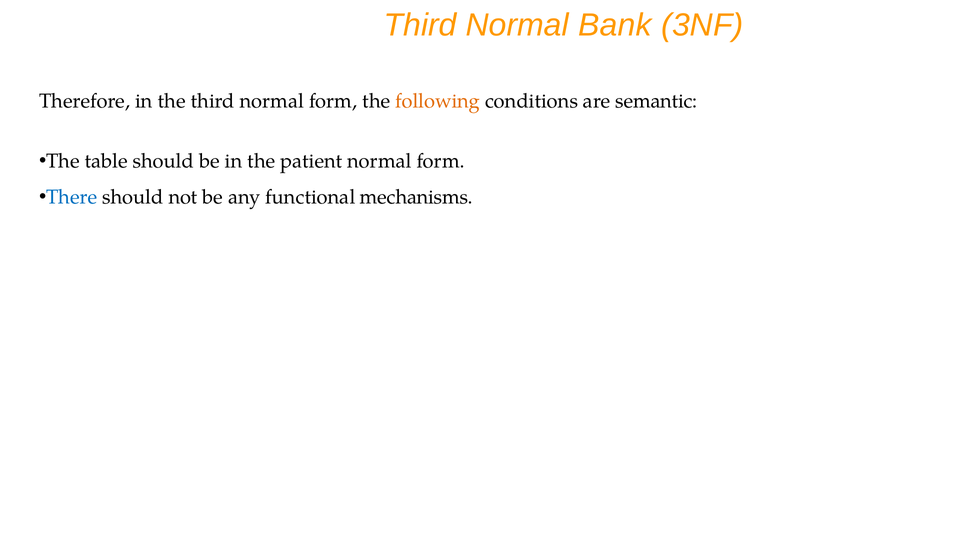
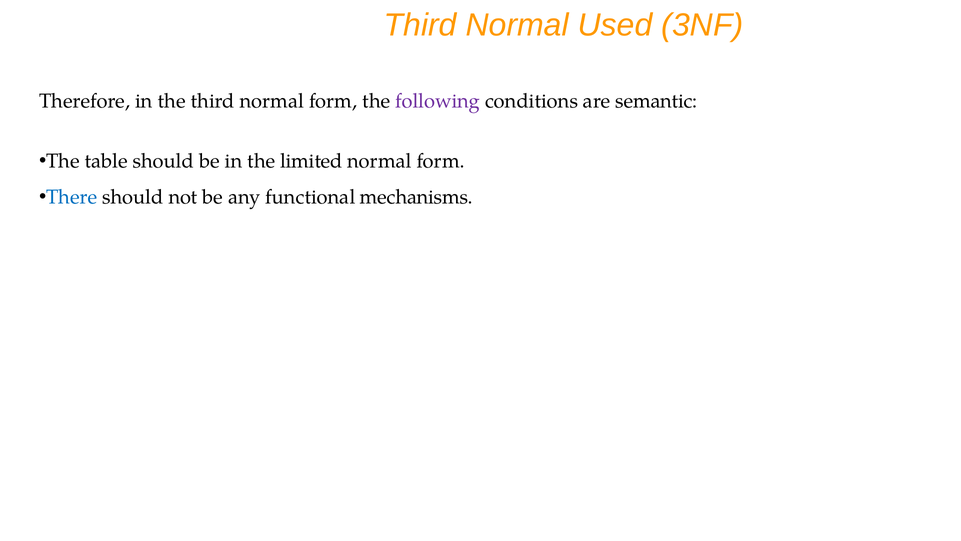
Bank: Bank -> Used (615, 25)
following colour: orange -> purple (438, 101)
patient: patient -> limited (311, 161)
